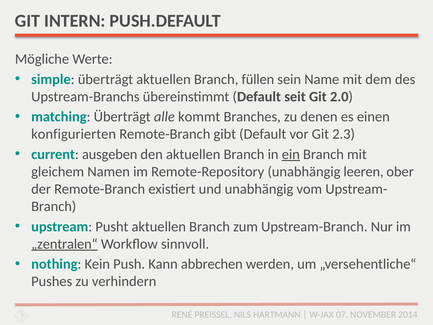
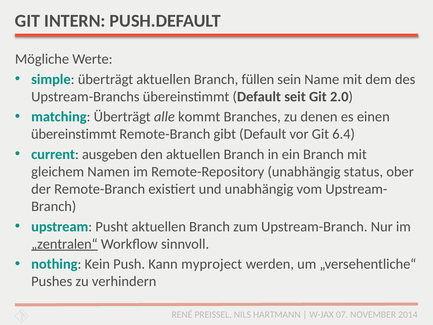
konfigurierten: konfigurierten -> übereinstimmt (74, 134)
2.3: 2.3 -> 6.4 (344, 134)
ein underline: present -> none (291, 154)
leeren: leeren -> status (363, 172)
abbrechen: abbrechen -> myproject (212, 264)
